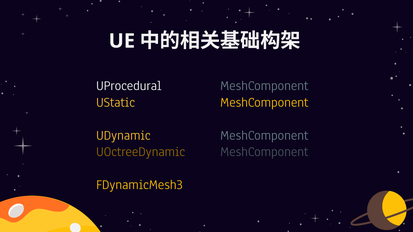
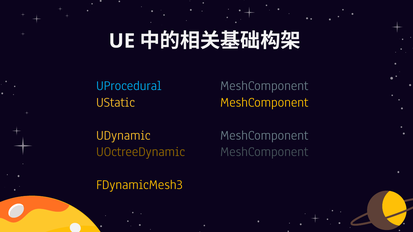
UProcedural colour: white -> light blue (129, 86)
